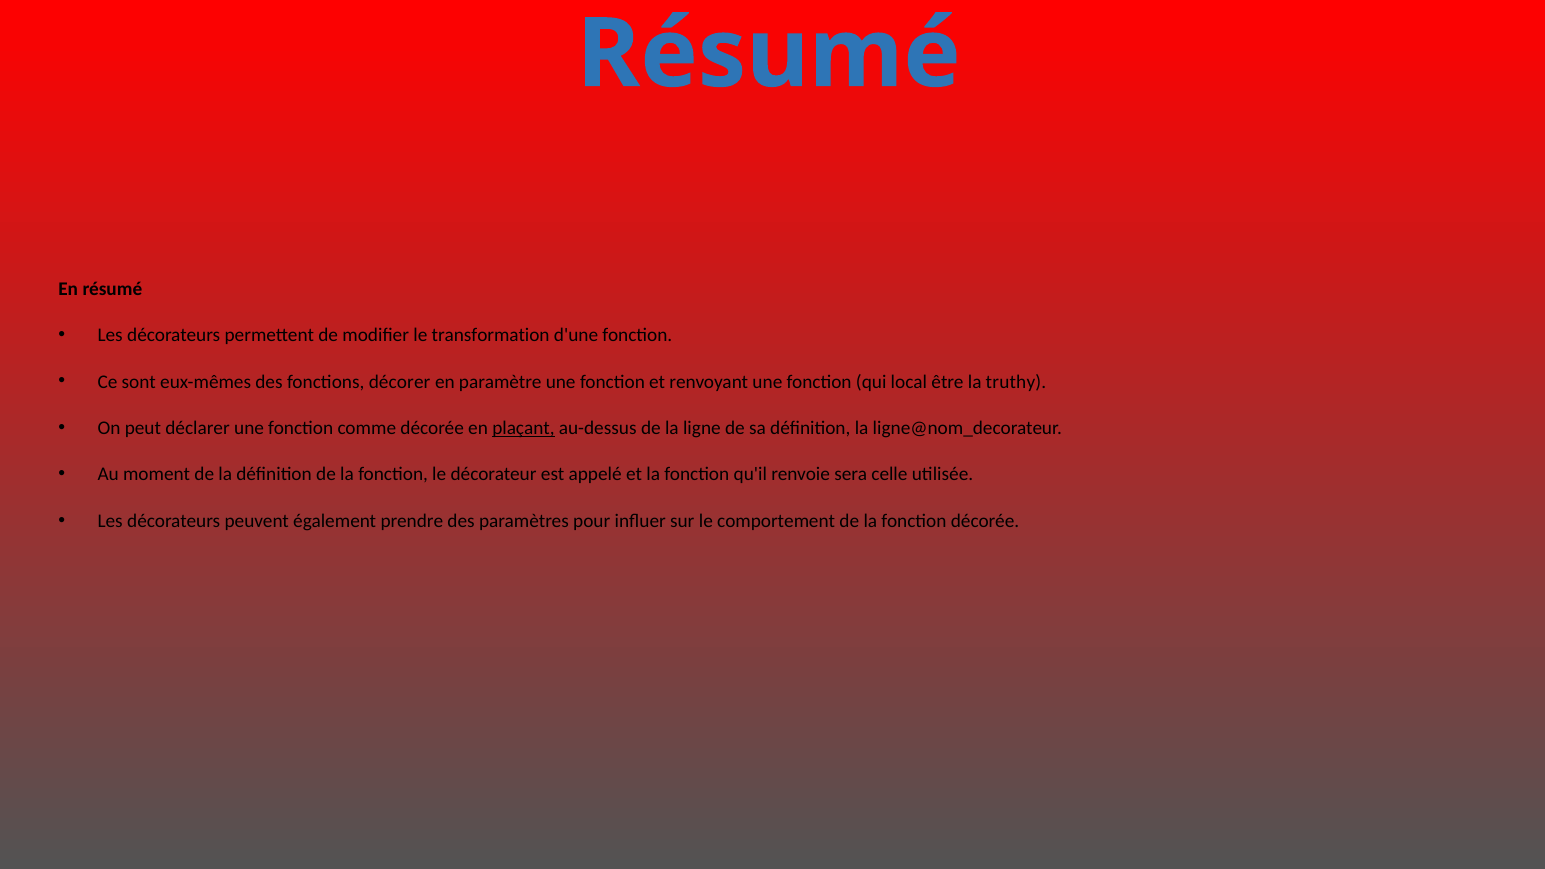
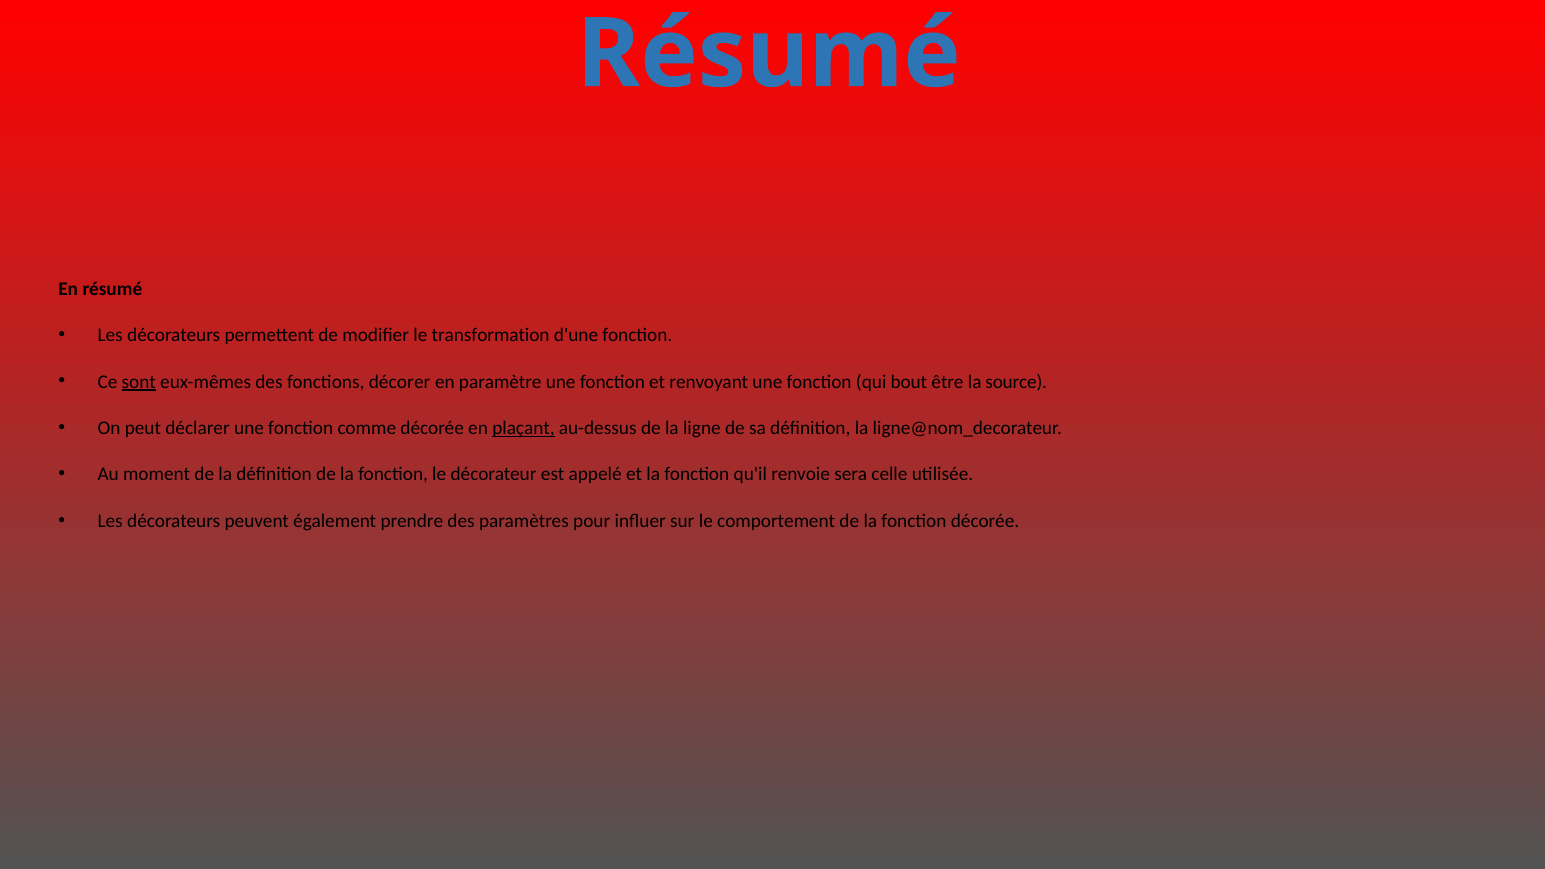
sont underline: none -> present (139, 382)
local: local -> bout (909, 382)
truthy: truthy -> source (1016, 382)
